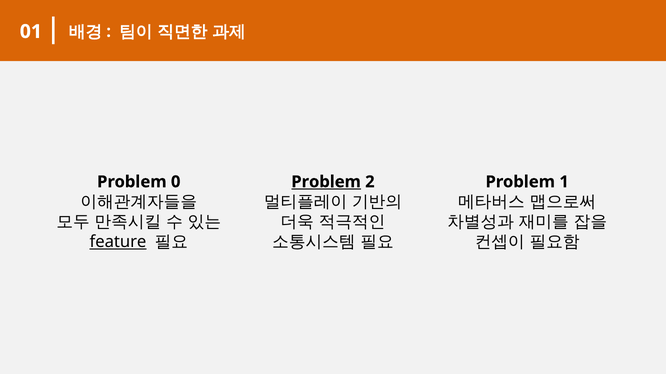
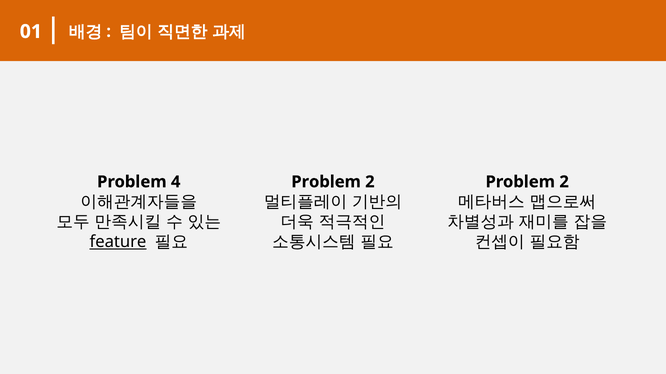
0: 0 -> 4 (176, 182)
Problem underline: present -> none (326, 182)
1: 1 -> 2 (564, 182)
